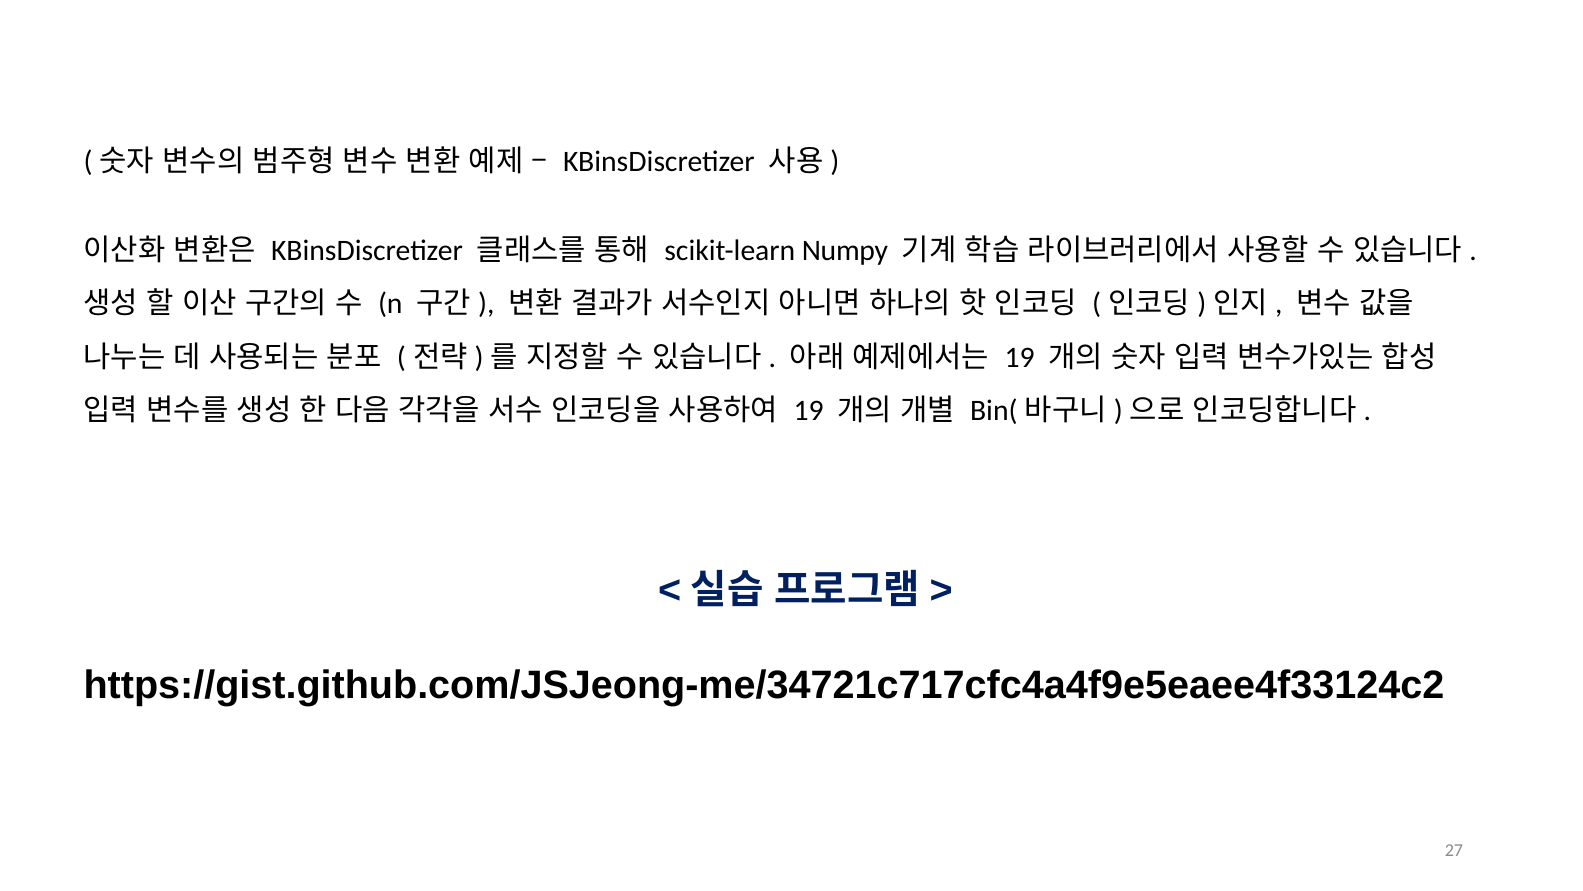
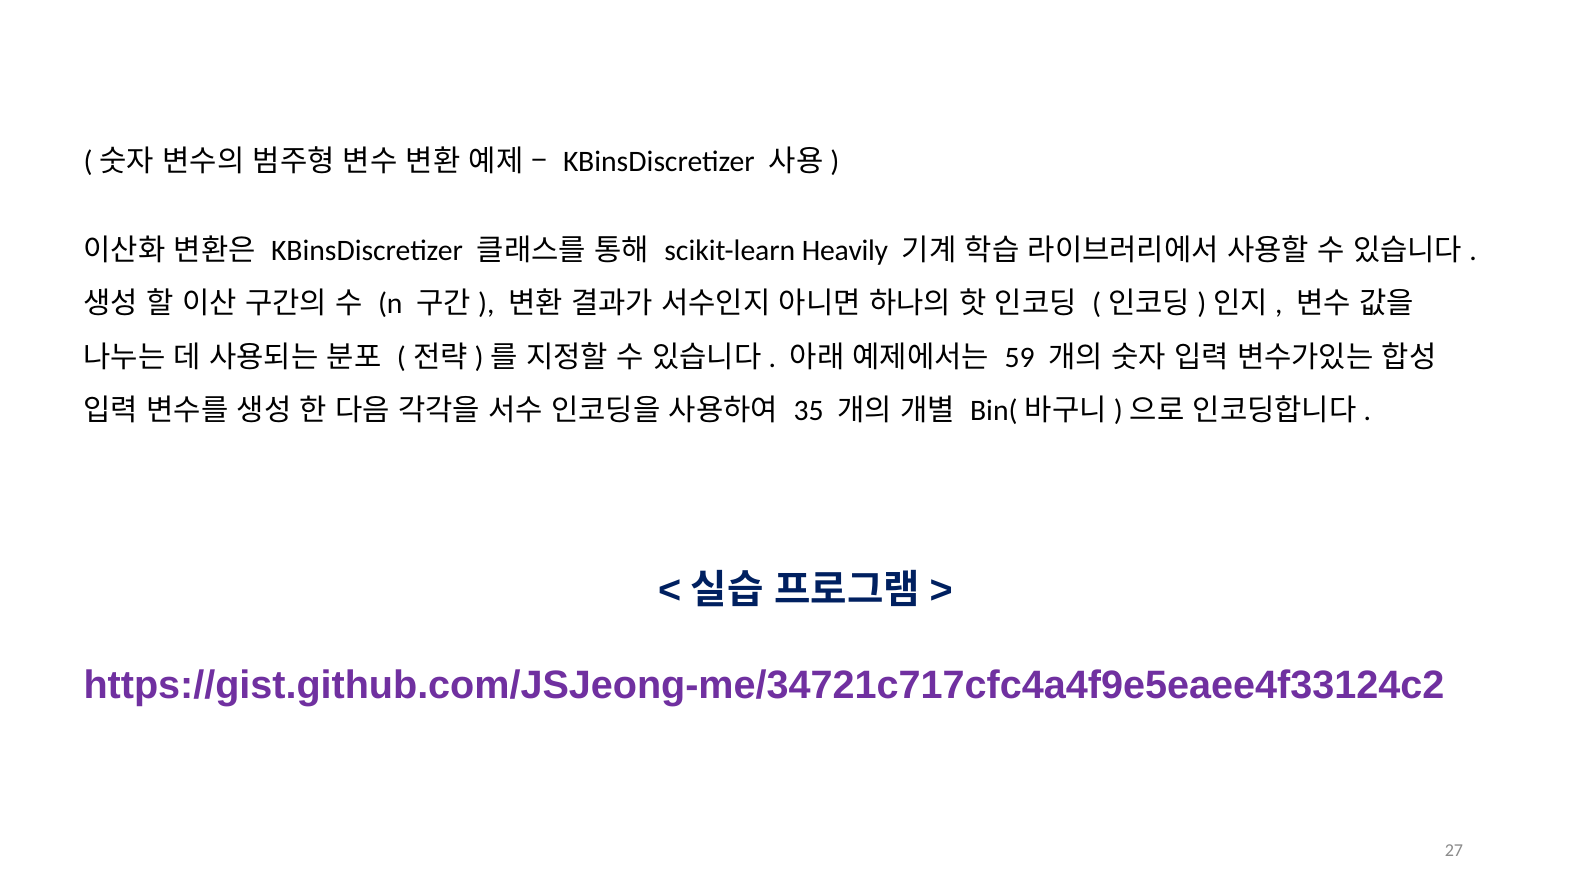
Numpy: Numpy -> Heavily (845, 251)
19: 19 -> 59 (1020, 357)
19: 19 -> 35 (809, 411)
https://gist.github.com/JSJeong-me/34721c717cfc4a4f9e5eaee4f33124c2 colour: black -> purple (764, 685)
